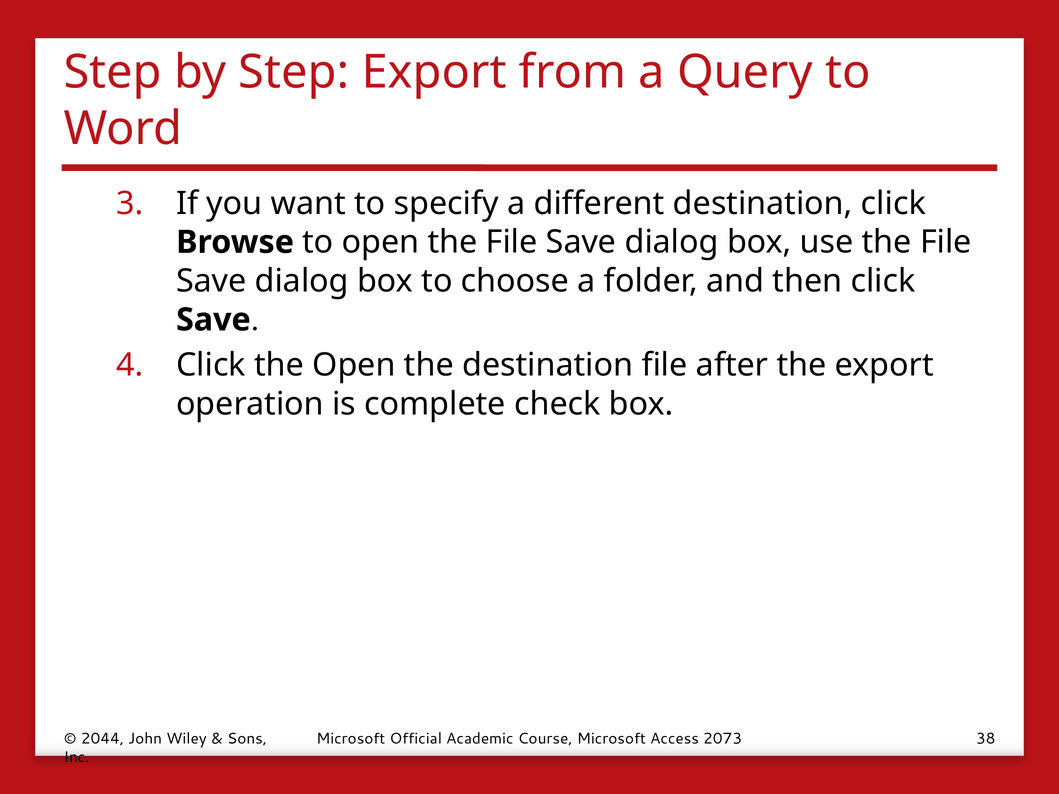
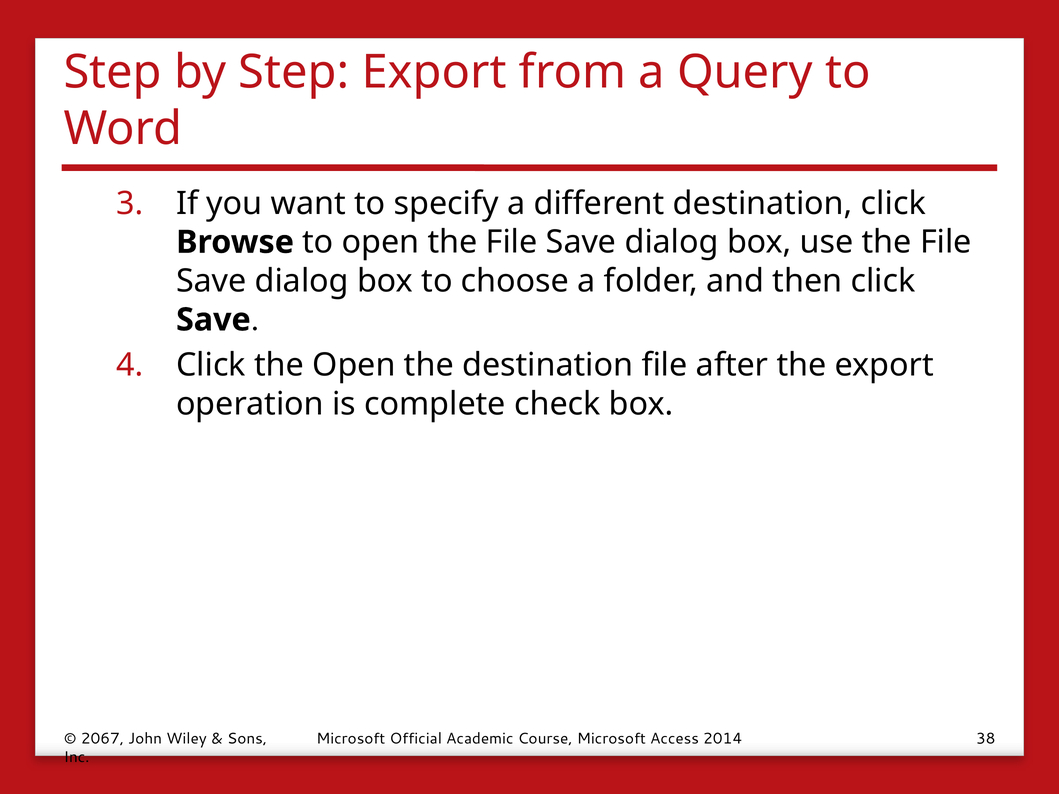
2044: 2044 -> 2067 (102, 739)
2073: 2073 -> 2014 (723, 739)
